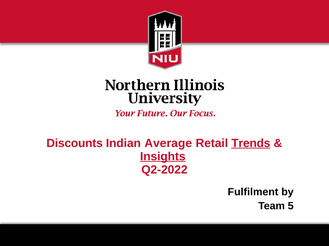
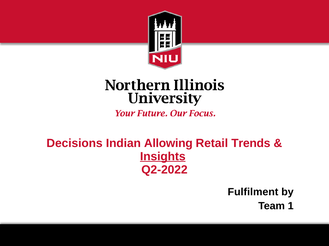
Discounts: Discounts -> Decisions (75, 144)
Average: Average -> Allowing (168, 144)
Trends underline: present -> none (251, 144)
5: 5 -> 1 (291, 206)
